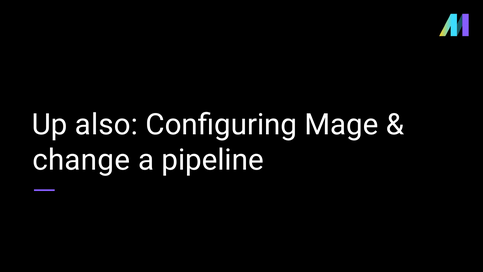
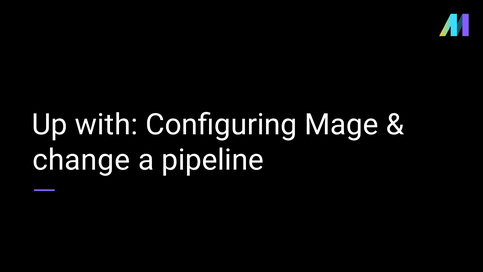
also: also -> with (107, 125)
